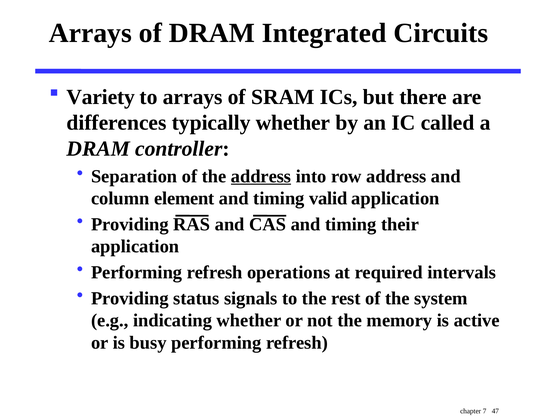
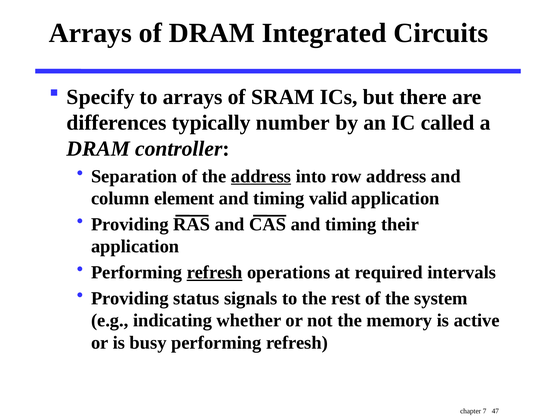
Variety: Variety -> Specify (101, 97)
typically whether: whether -> number (293, 123)
refresh underline: none -> present (215, 272)
